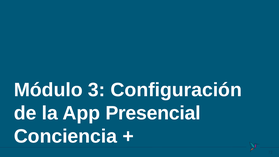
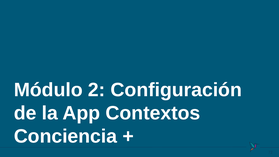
3: 3 -> 2 (97, 90)
Presencial: Presencial -> Contextos (153, 113)
